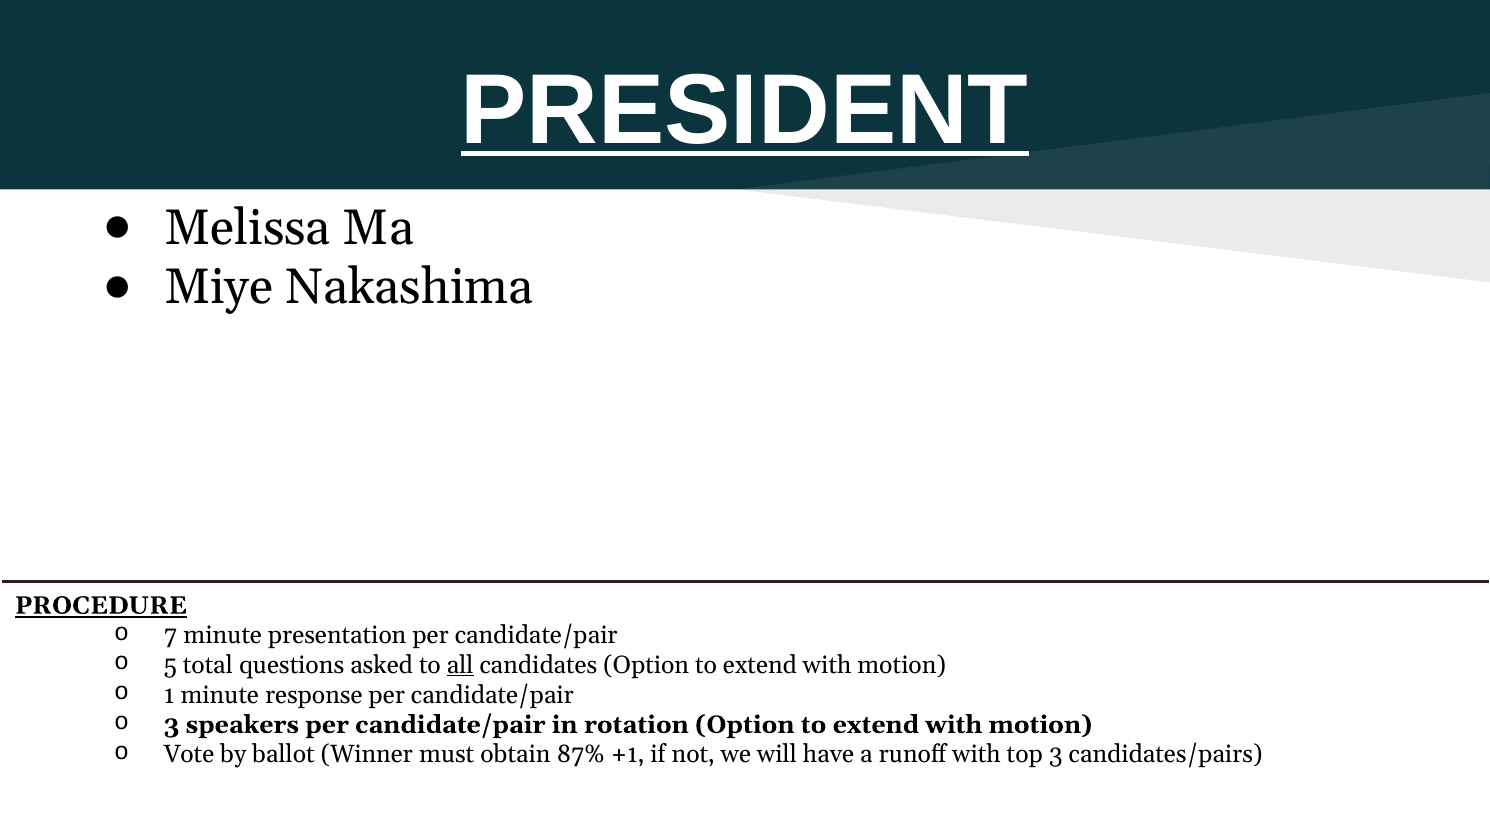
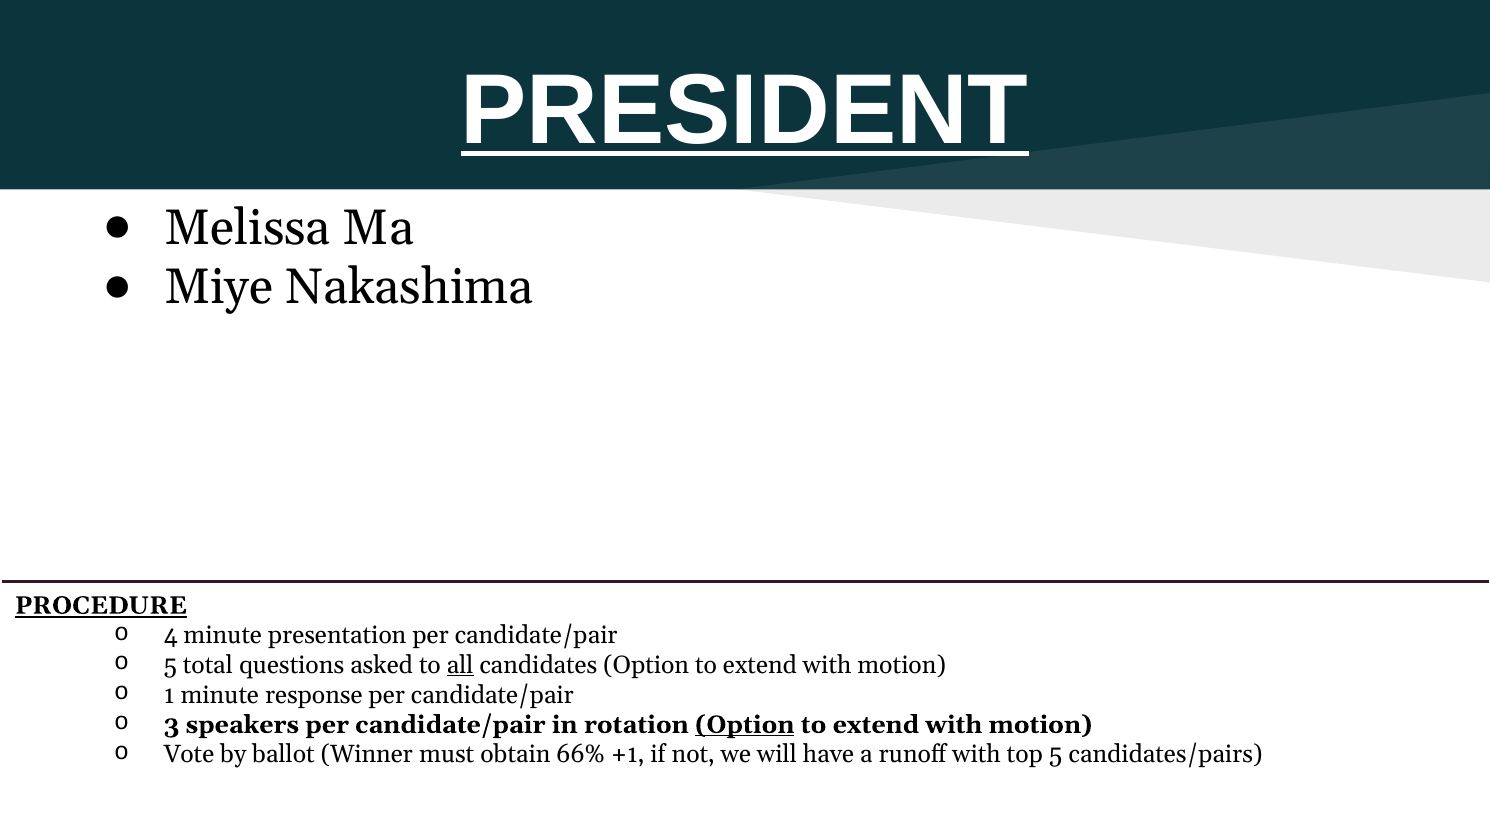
7: 7 -> 4 (171, 635)
Option underline: none -> present (745, 725)
87%: 87% -> 66% (581, 755)
top 3: 3 -> 5 (1056, 755)
